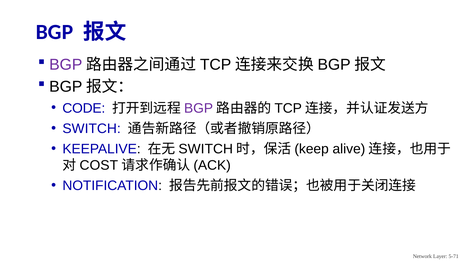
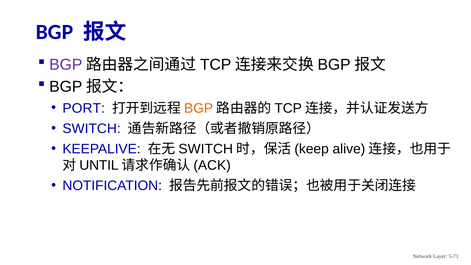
CODE: CODE -> PORT (84, 108)
BGP colour: purple -> orange (199, 108)
COST: COST -> UNTIL (99, 165)
